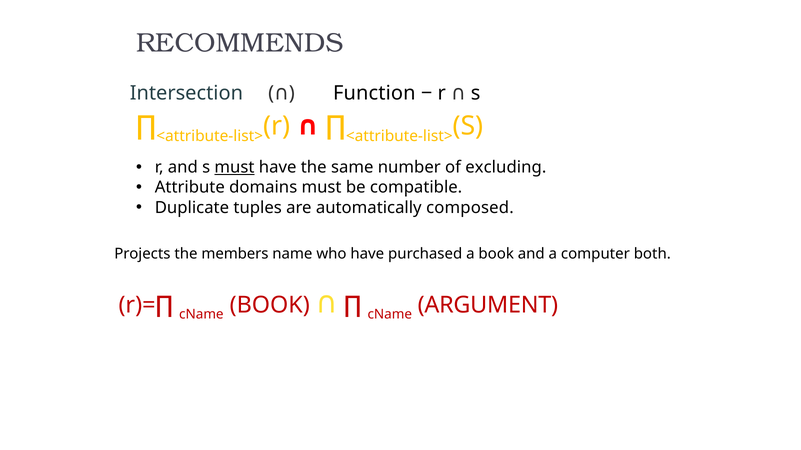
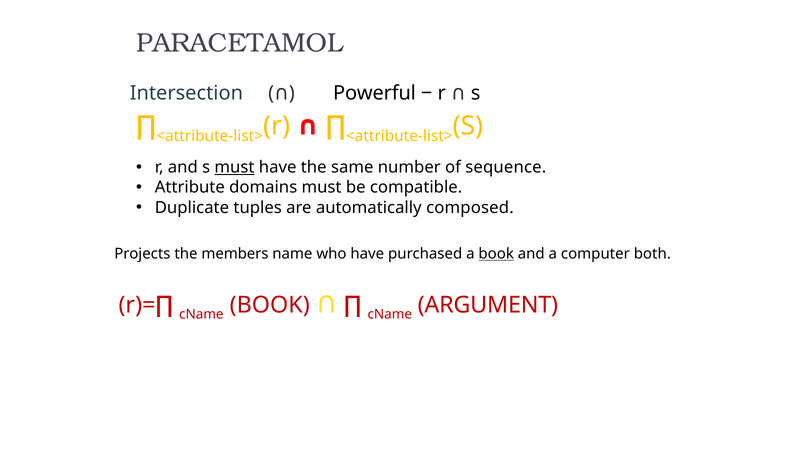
RECOMMENDS: RECOMMENDS -> PARACETAMOL (240, 43)
Function: Function -> Powerful (374, 93)
excluding: excluding -> sequence (506, 168)
book underline: none -> present (496, 254)
